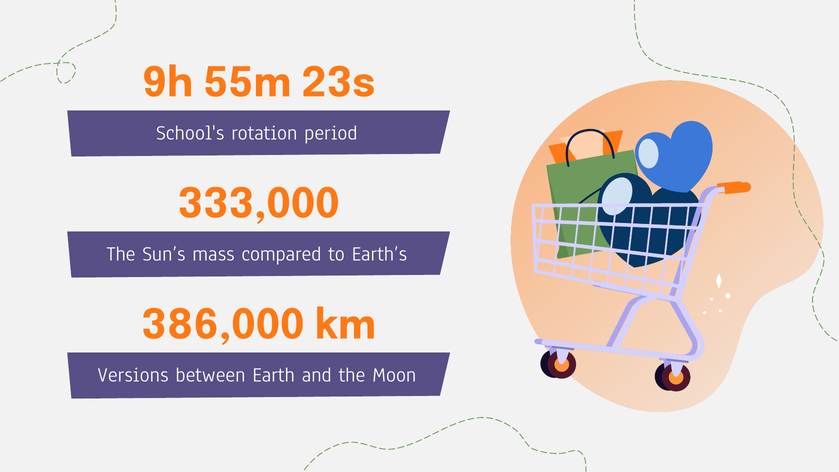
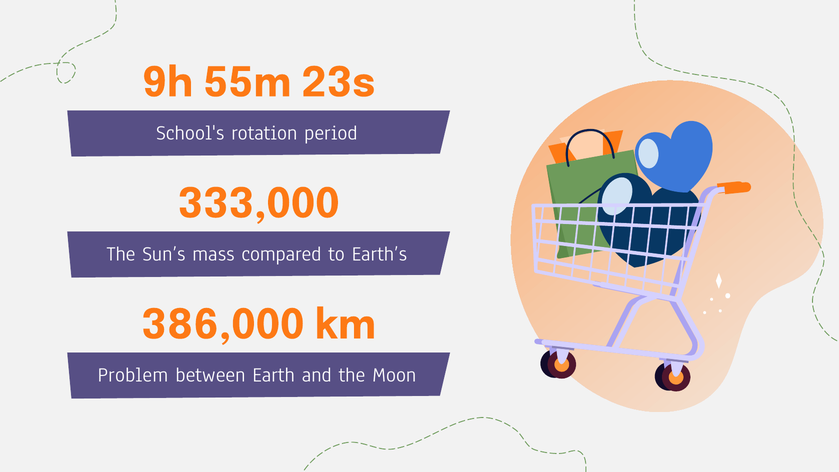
Versions: Versions -> Problem (133, 375)
